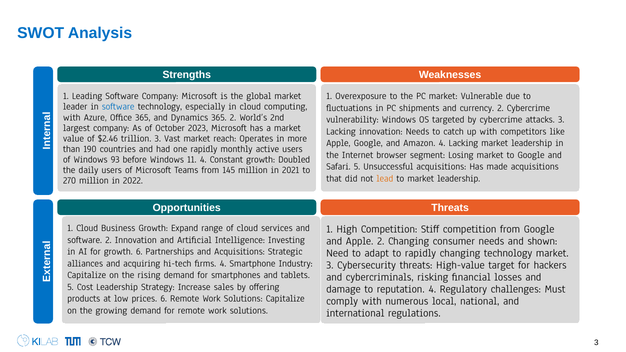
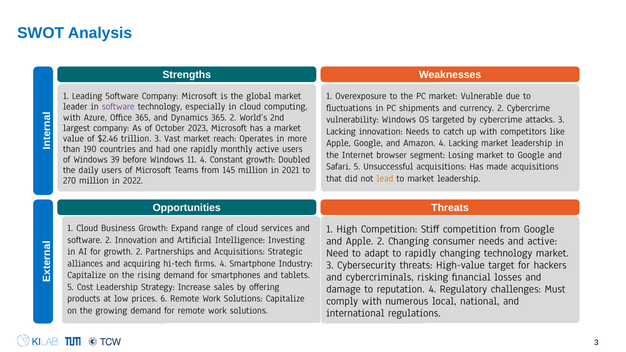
software colour: blue -> purple (118, 107)
93: 93 -> 39 (115, 160)
and shown: shown -> active (542, 241)
growth 6: 6 -> 2 (139, 252)
